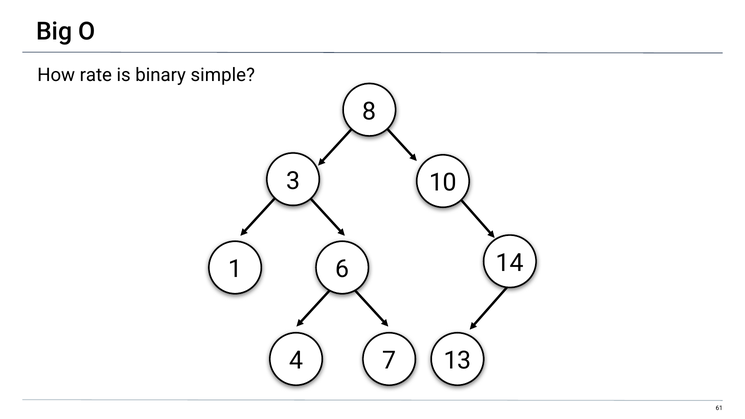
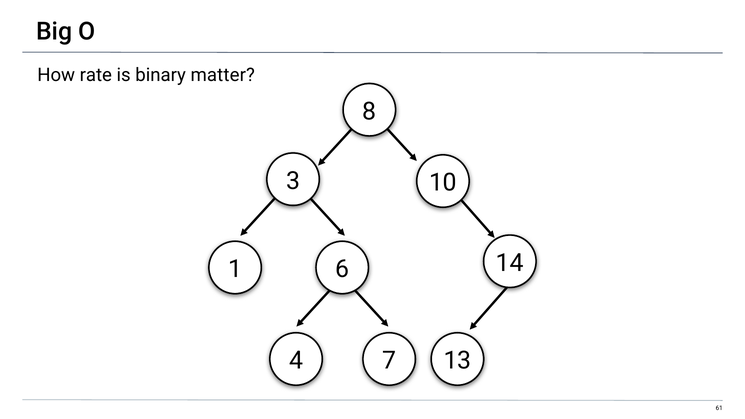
simple: simple -> matter (223, 75)
